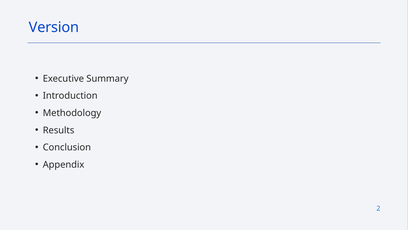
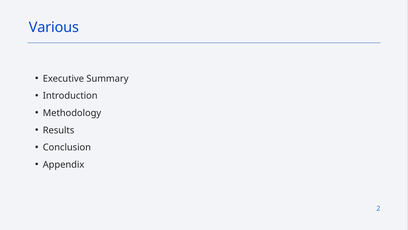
Version: Version -> Various (54, 27)
